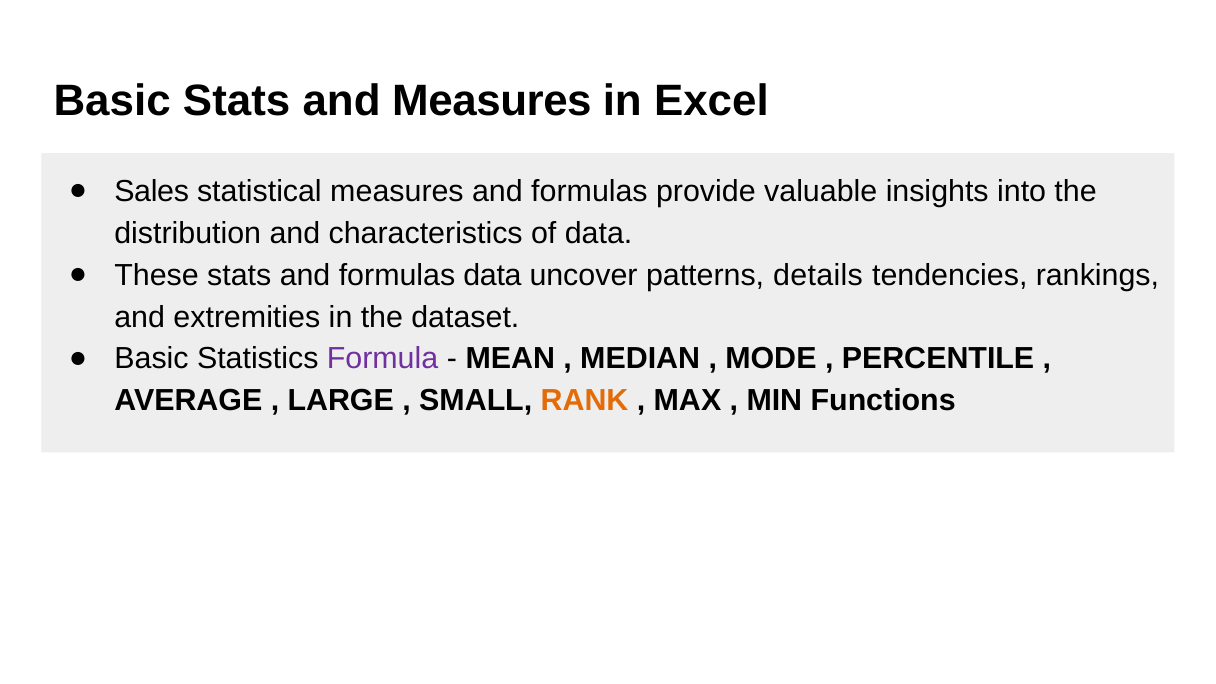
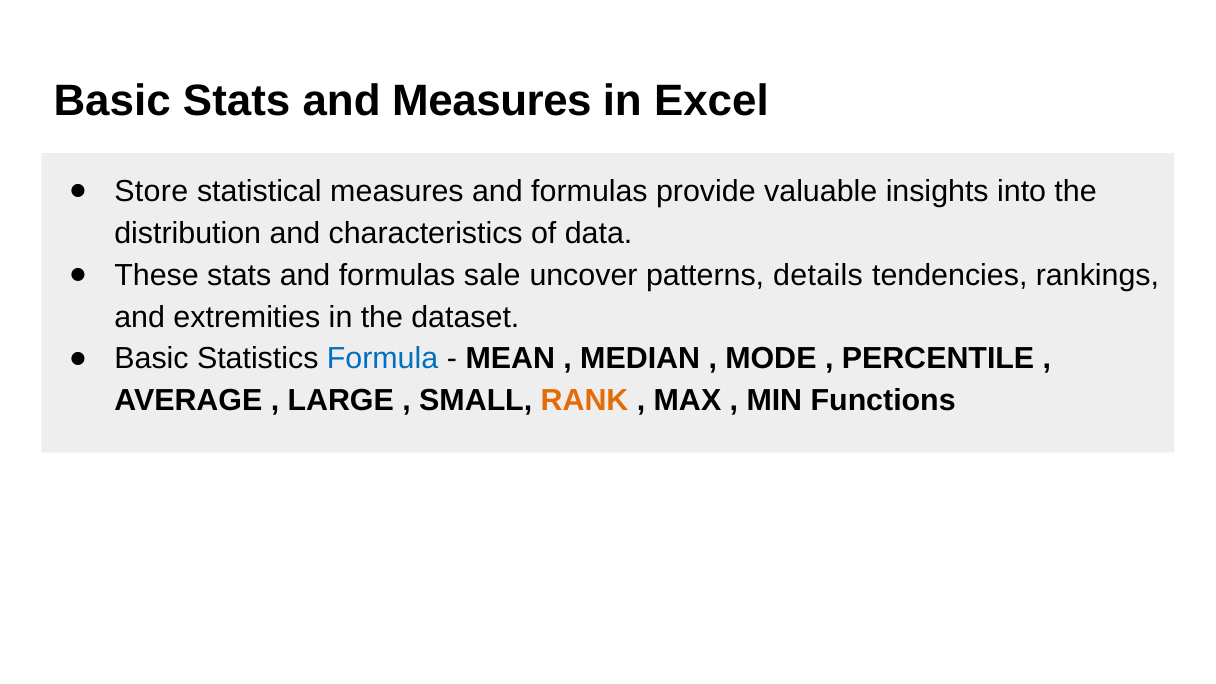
Sales: Sales -> Store (151, 191)
formulas data: data -> sale (492, 275)
Formula colour: purple -> blue (383, 359)
